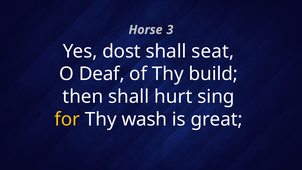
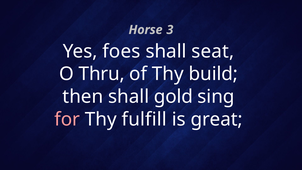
dost: dost -> foes (121, 51)
Deaf: Deaf -> Thru (102, 74)
hurt: hurt -> gold (173, 97)
for colour: yellow -> pink (67, 119)
wash: wash -> fulfill (144, 119)
